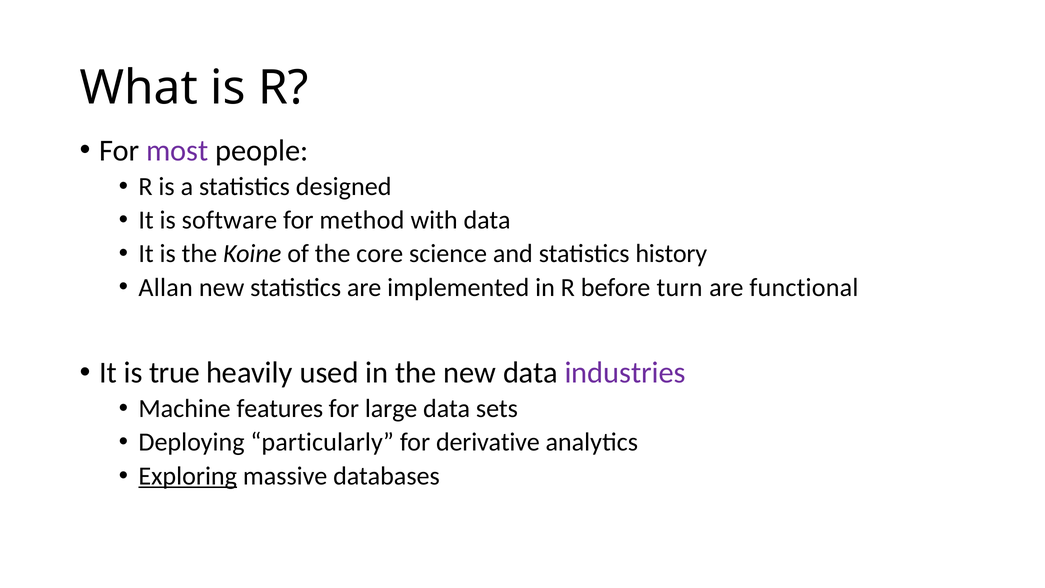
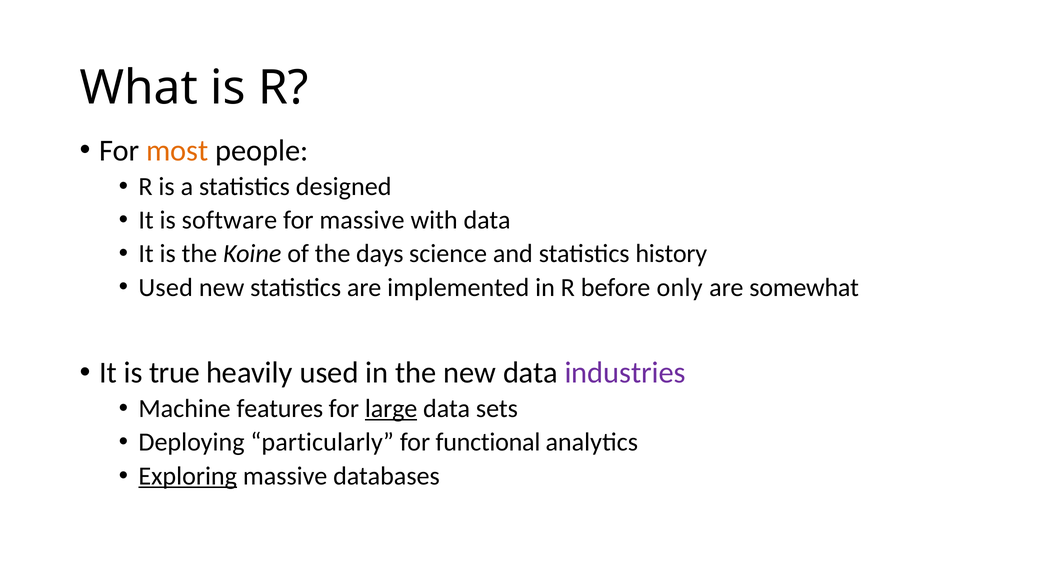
most colour: purple -> orange (177, 150)
for method: method -> massive (362, 220)
core: core -> days (380, 254)
Allan: Allan -> Used (166, 287)
turn: turn -> only (680, 287)
functional: functional -> somewhat (804, 287)
large underline: none -> present (391, 409)
derivative: derivative -> functional (488, 442)
